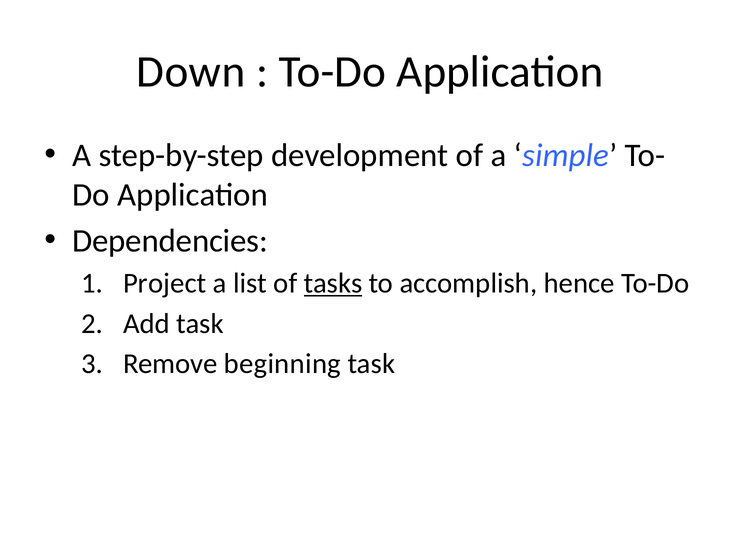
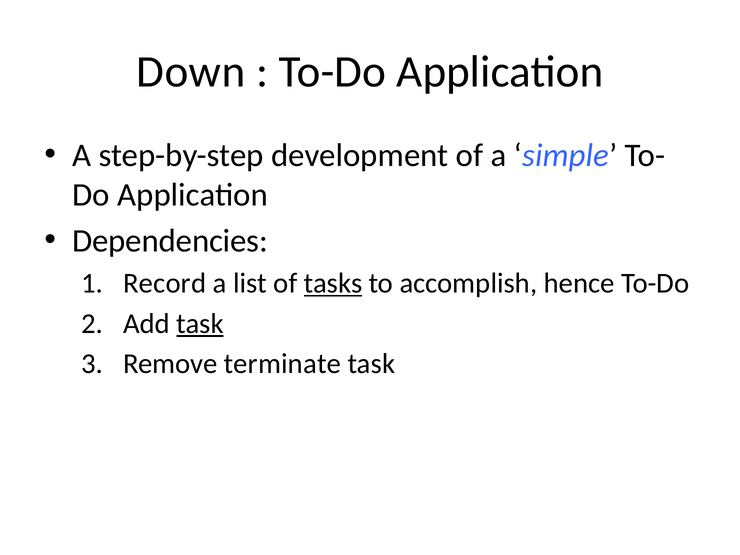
Project: Project -> Record (165, 283)
task underline: none -> present (200, 324)
beginning: beginning -> terminate (282, 364)
